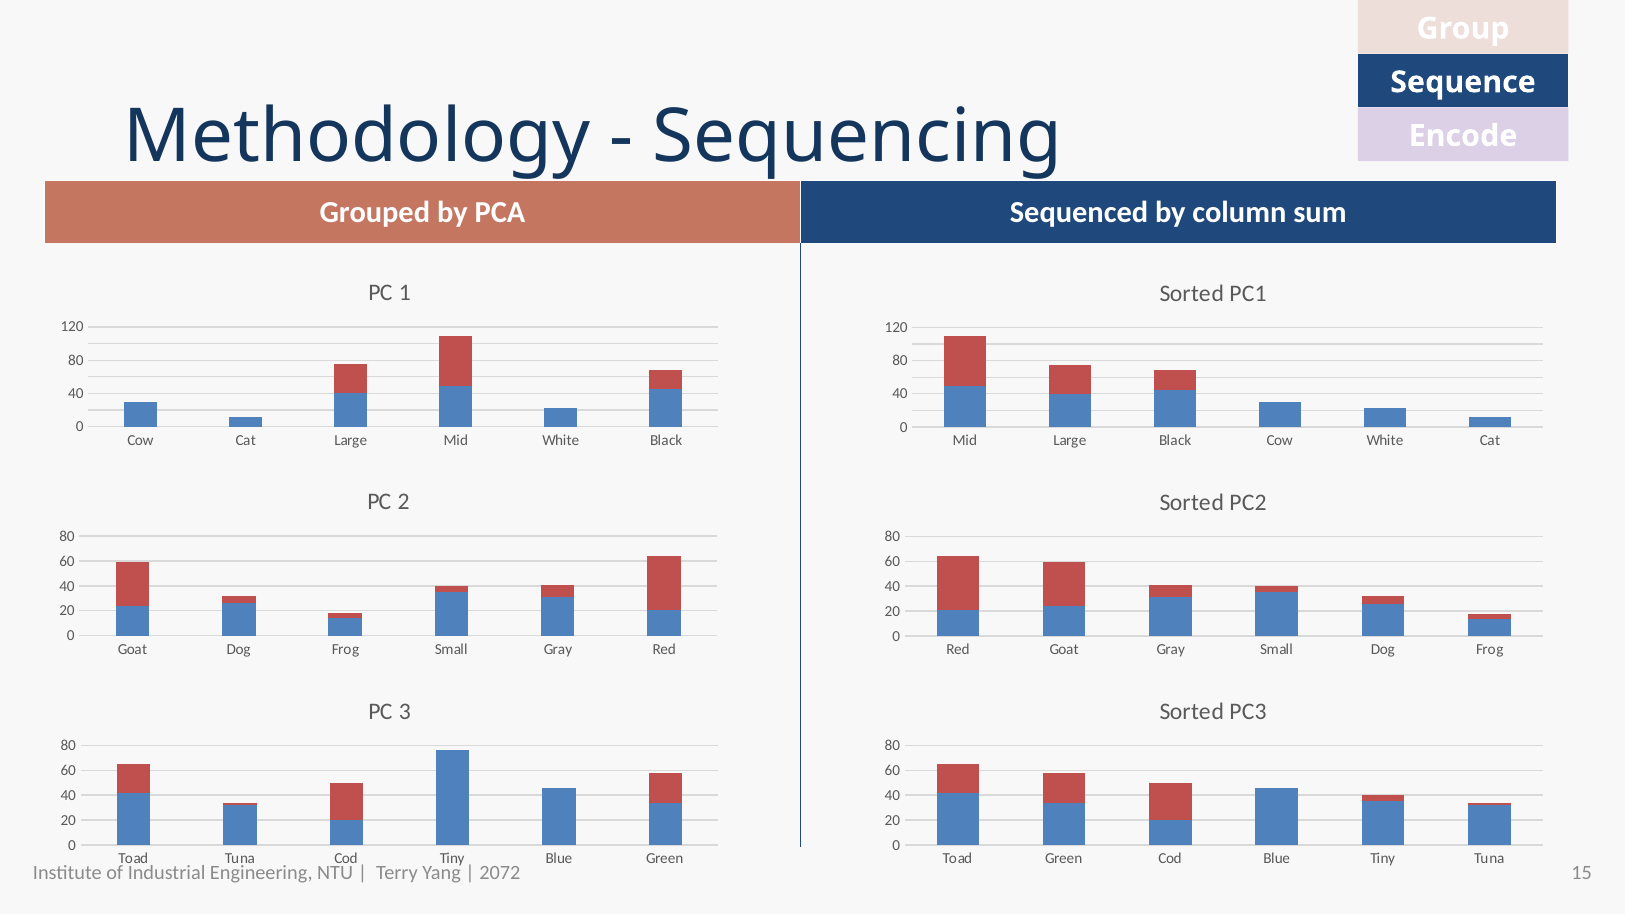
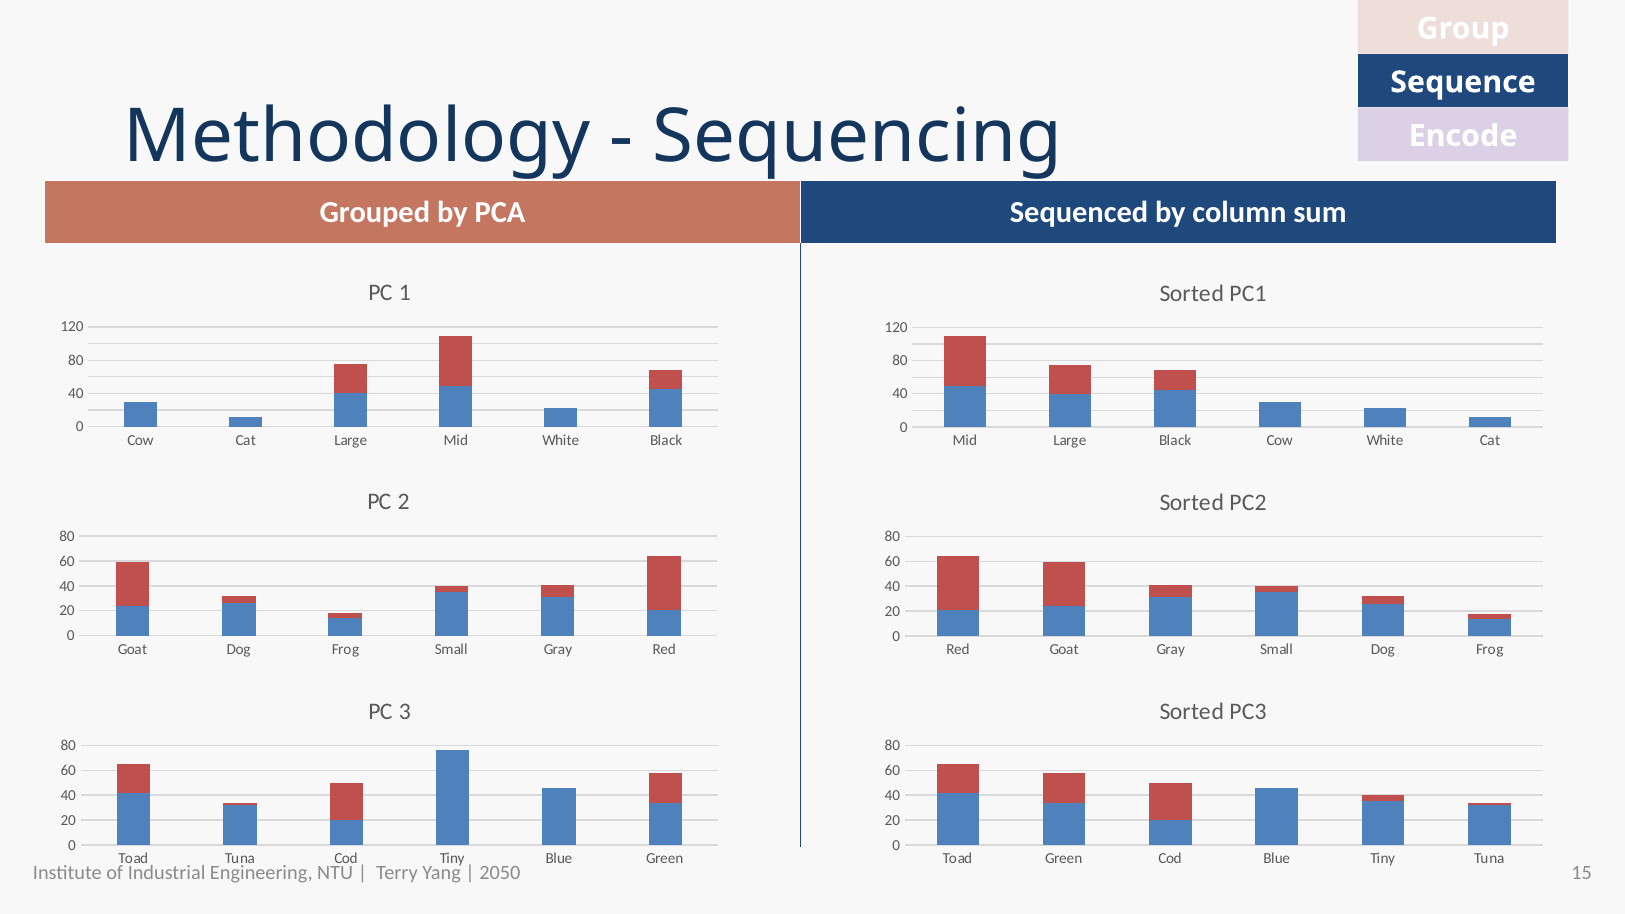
2072: 2072 -> 2050 (500, 873)
